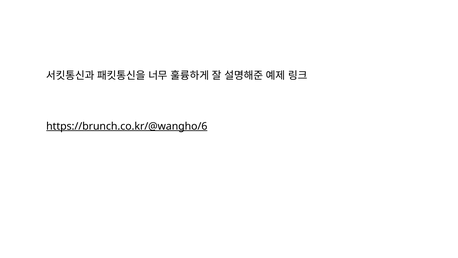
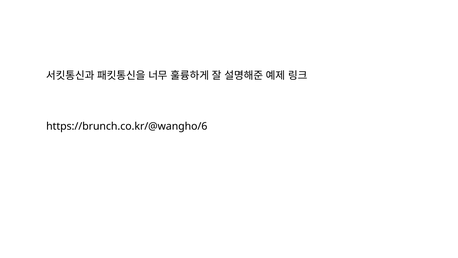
https://brunch.co.kr/@wangho/6 underline: present -> none (127, 126)
